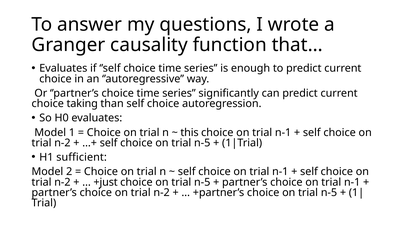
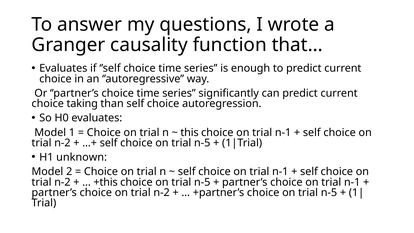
sufficient: sufficient -> unknown (82, 157)
+just: +just -> +this (106, 182)
